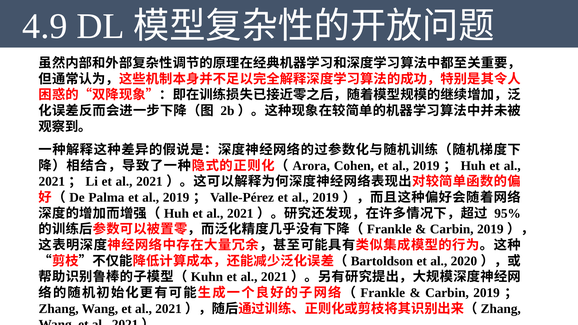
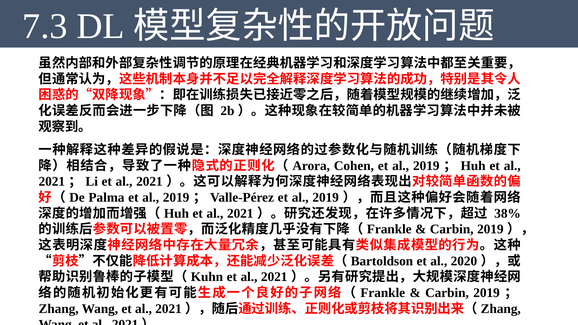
4.9: 4.9 -> 7.3 (45, 26)
95%: 95% -> 38% (508, 213)
